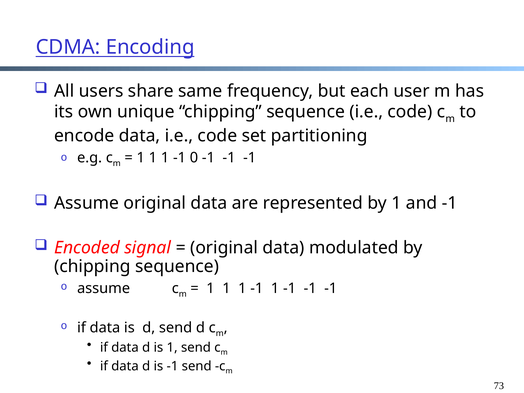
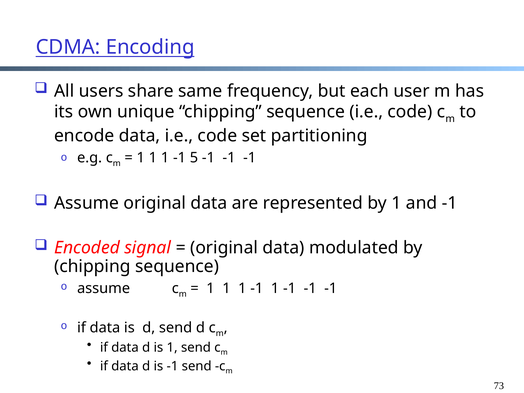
0: 0 -> 5 (194, 158)
